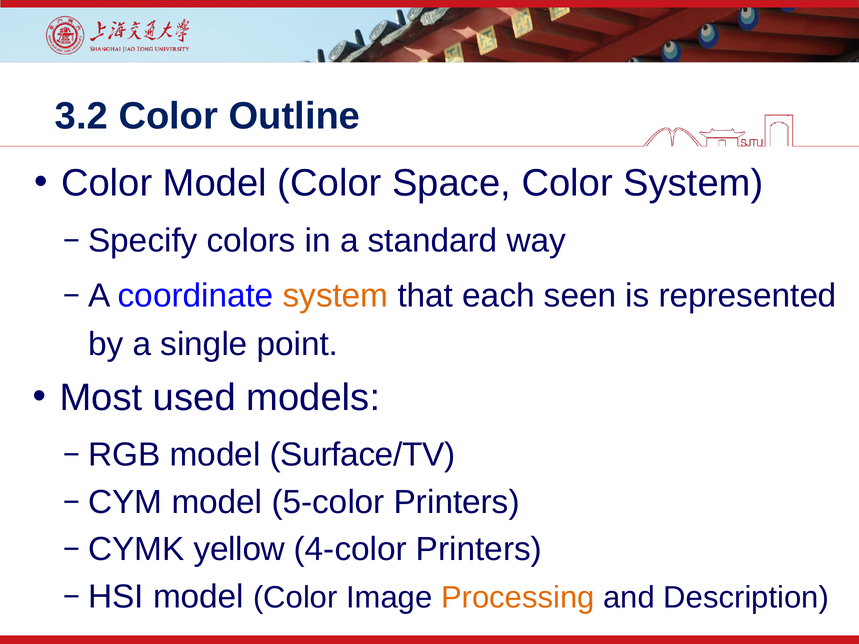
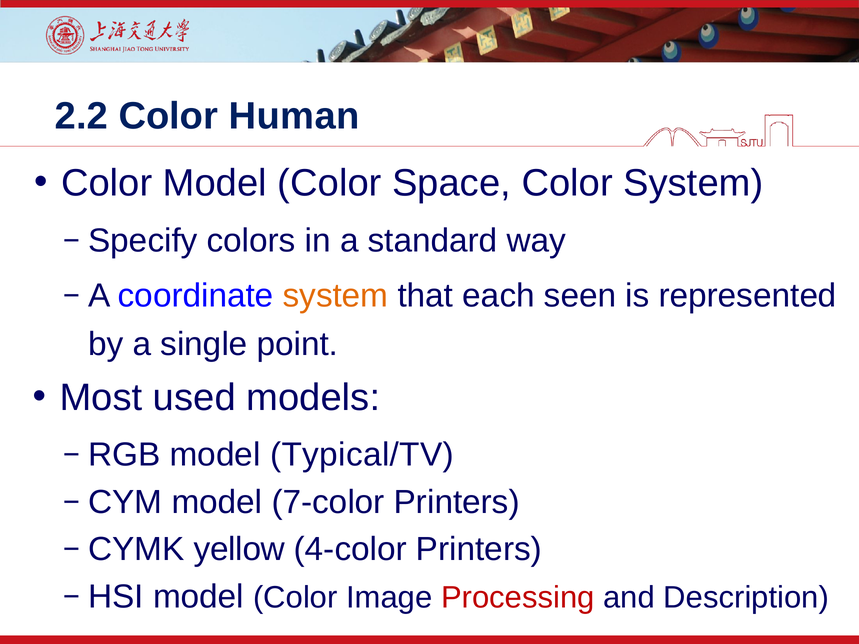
3.2: 3.2 -> 2.2 (81, 116)
Outline: Outline -> Human (294, 116)
Surface/TV: Surface/TV -> Typical/TV (362, 455)
5-color: 5-color -> 7-color (328, 502)
Processing colour: orange -> red (518, 598)
